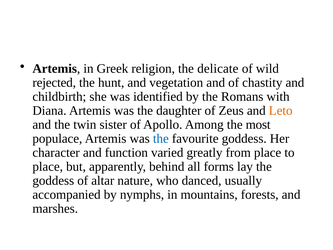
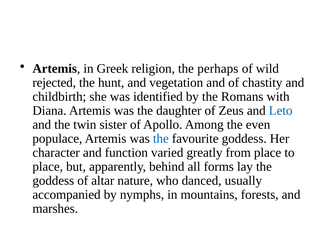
delicate: delicate -> perhaps (218, 69)
Leto colour: orange -> blue (281, 111)
most: most -> even (258, 125)
